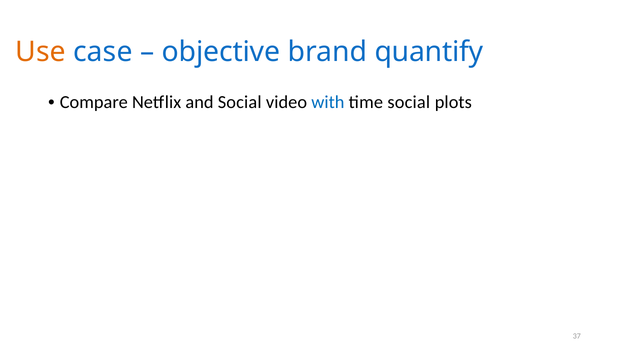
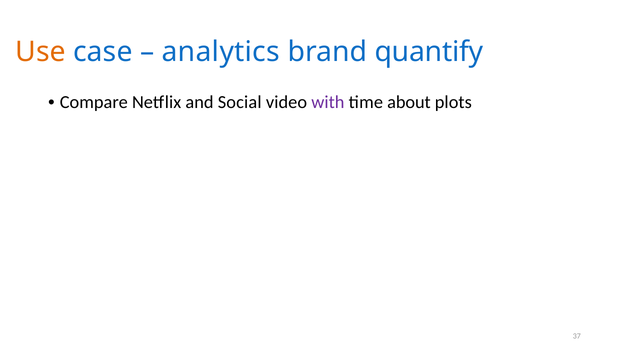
objective: objective -> analytics (221, 52)
with colour: blue -> purple (328, 102)
time social: social -> about (409, 102)
